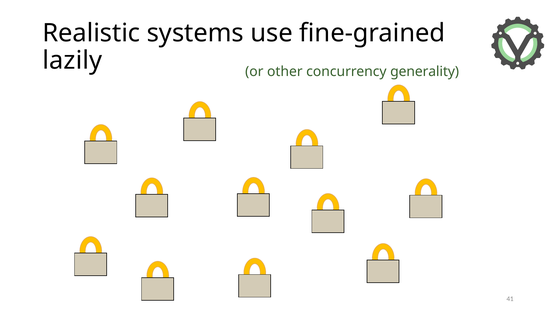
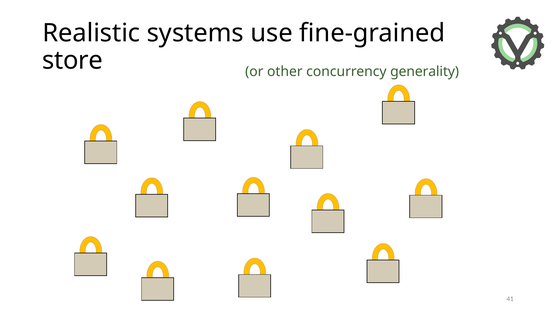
lazily: lazily -> store (73, 60)
